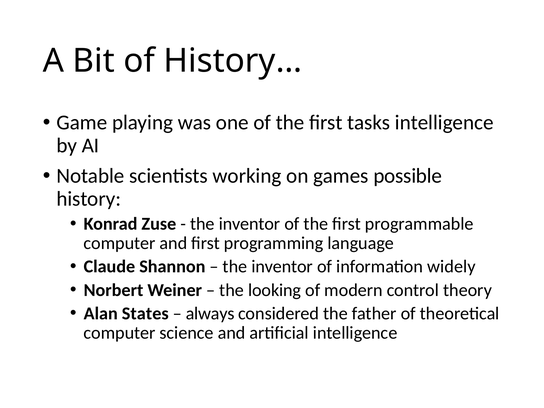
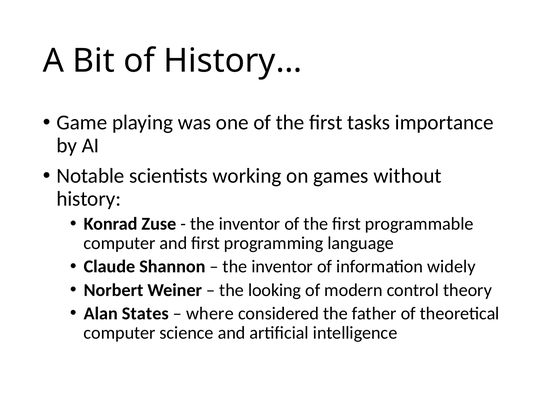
tasks intelligence: intelligence -> importance (444, 123)
possible: possible -> without (408, 176)
always: always -> where (210, 313)
